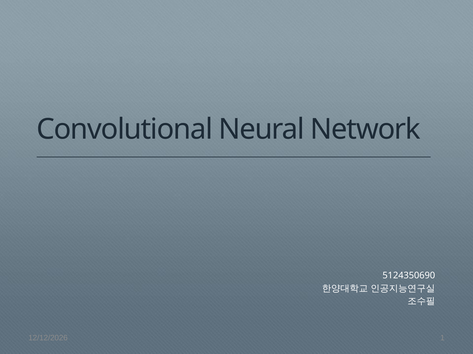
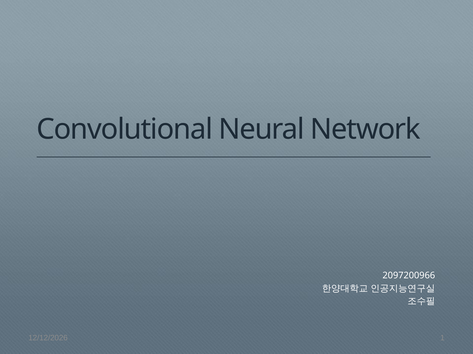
5124350690: 5124350690 -> 2097200966 (409, 276)
